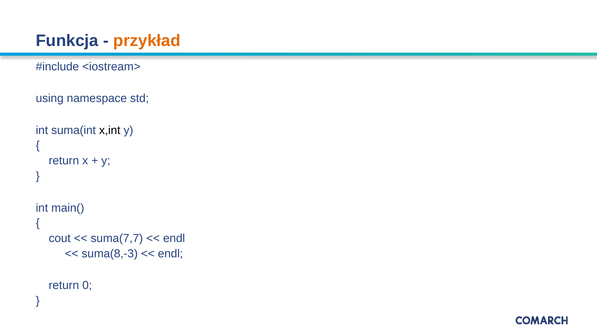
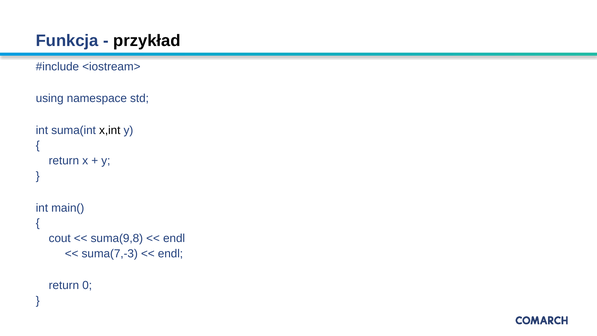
przykład colour: orange -> black (147, 41)
suma(7,7: suma(7,7 -> suma(9,8 (117, 238)
suma(8,-3: suma(8,-3 -> suma(7,-3 (110, 253)
